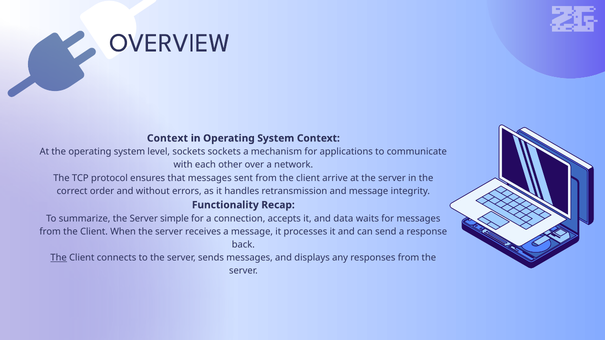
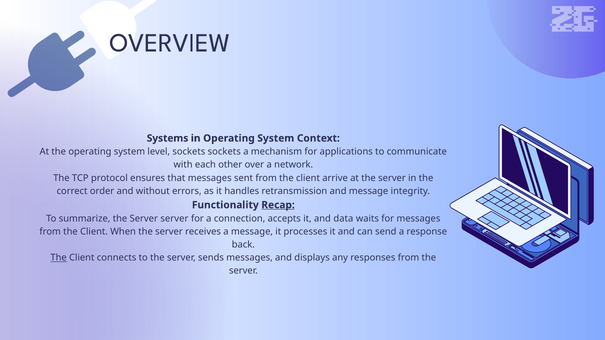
Context: Context -> Systems (168, 138)
Recap underline: none -> present (278, 205)
Server simple: simple -> server (174, 219)
